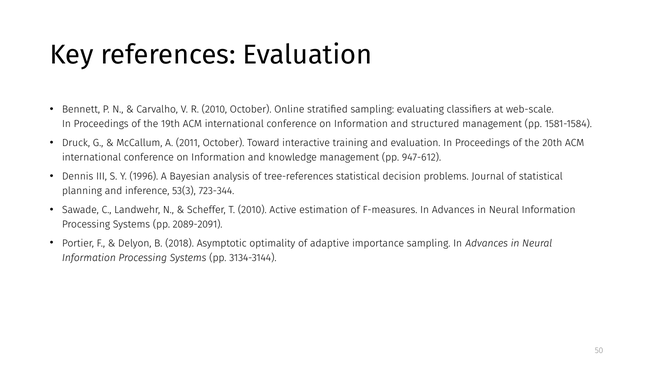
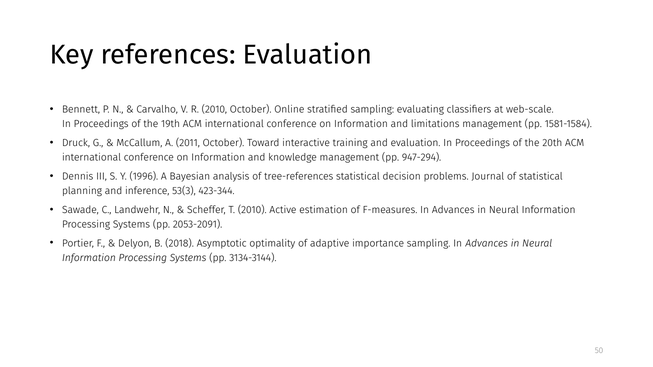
structured: structured -> limitations (435, 124)
947-612: 947-612 -> 947-294 (422, 158)
723-344: 723-344 -> 423-344 (216, 191)
2089-2091: 2089-2091 -> 2053-2091 (198, 225)
